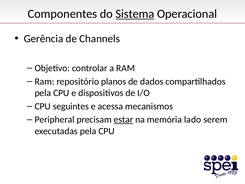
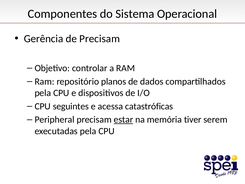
Sistema underline: present -> none (135, 14)
de Channels: Channels -> Precisam (100, 39)
mecanismos: mecanismos -> catastróficas (149, 106)
lado: lado -> tiver (193, 119)
